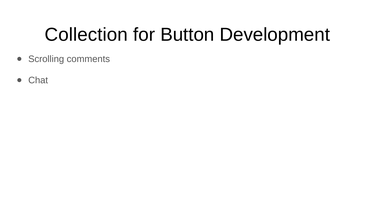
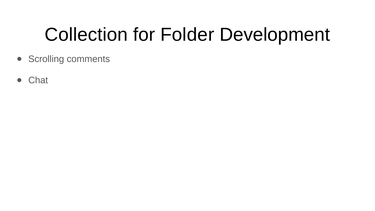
Button: Button -> Folder (187, 35)
